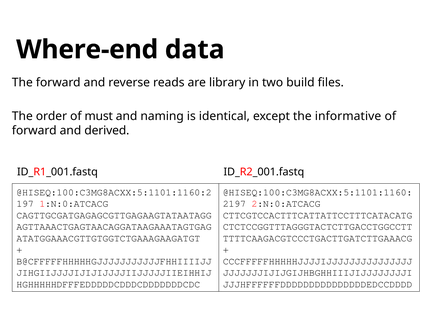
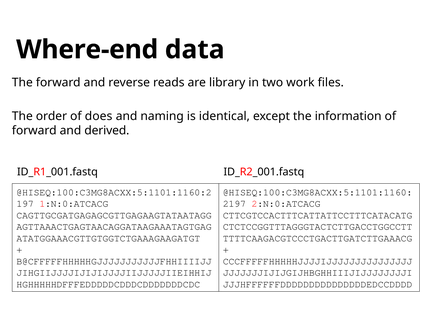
build: build -> work (300, 83)
must: must -> does (99, 116)
informative: informative -> information (348, 116)
